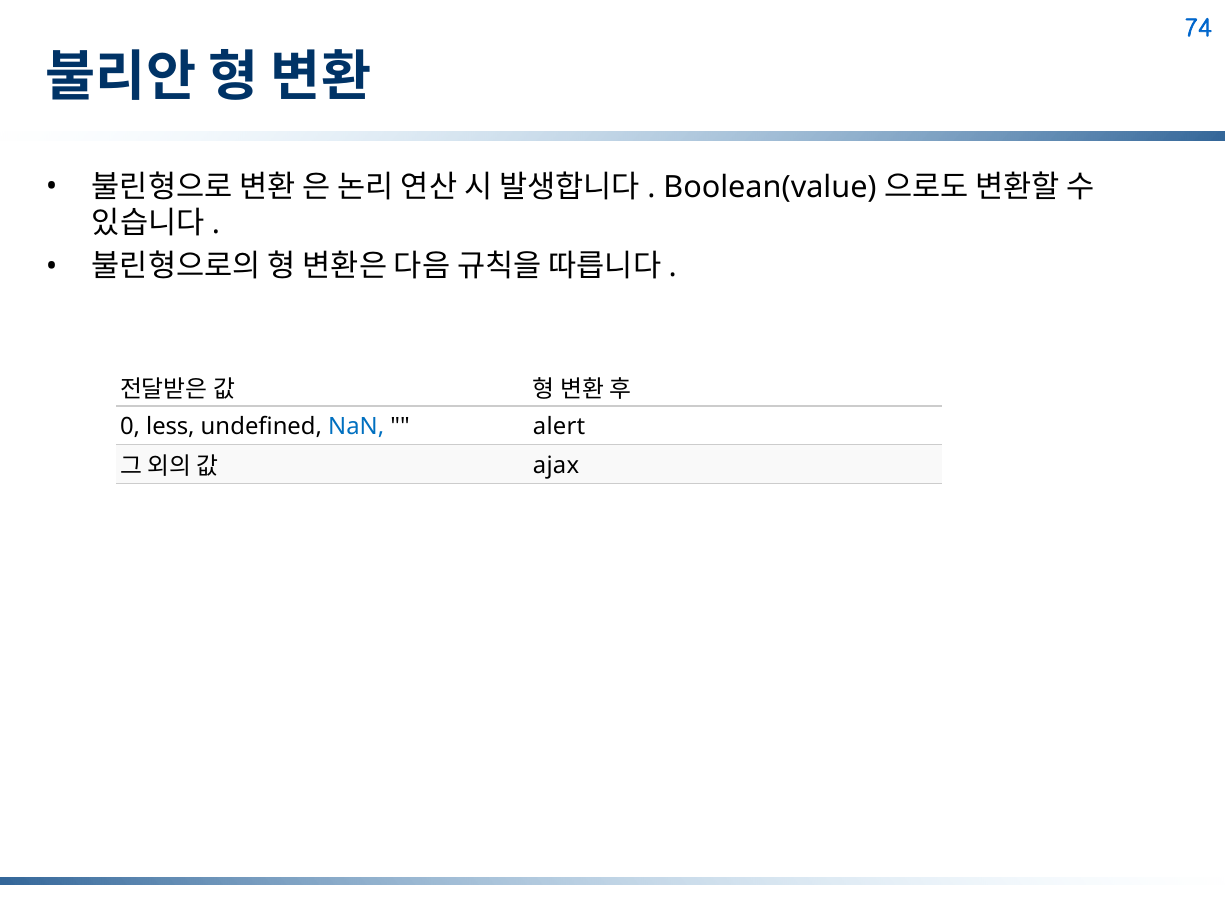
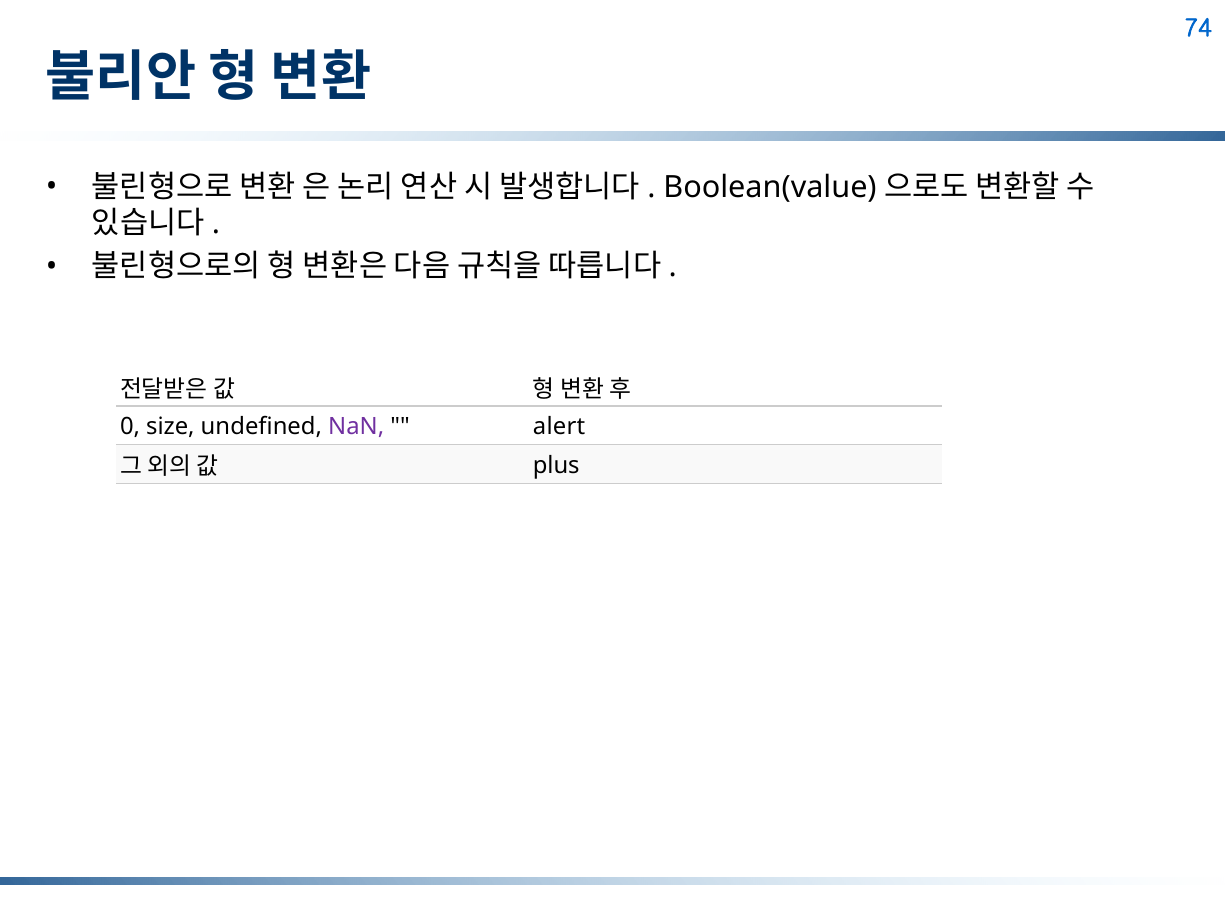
less: less -> size (170, 427)
NaN colour: blue -> purple (356, 427)
ajax: ajax -> plus (556, 465)
